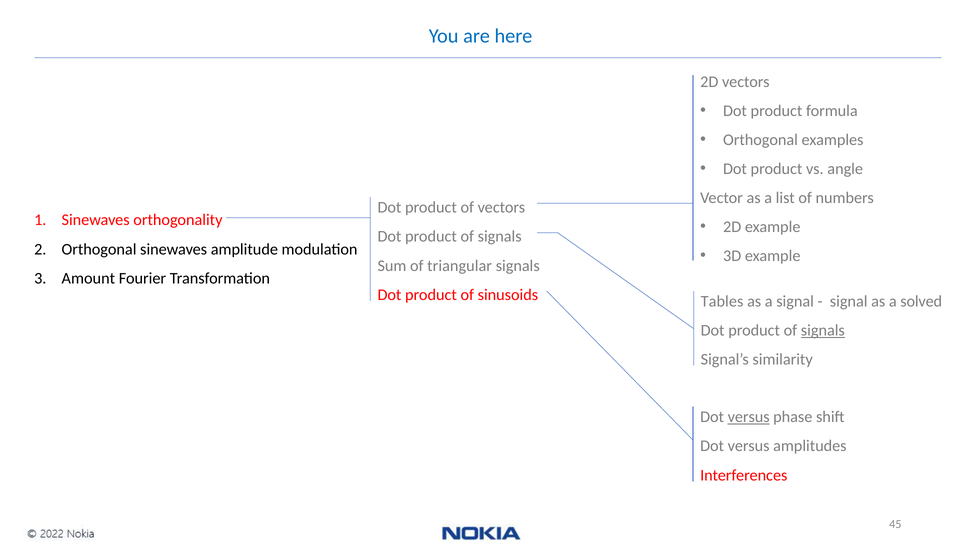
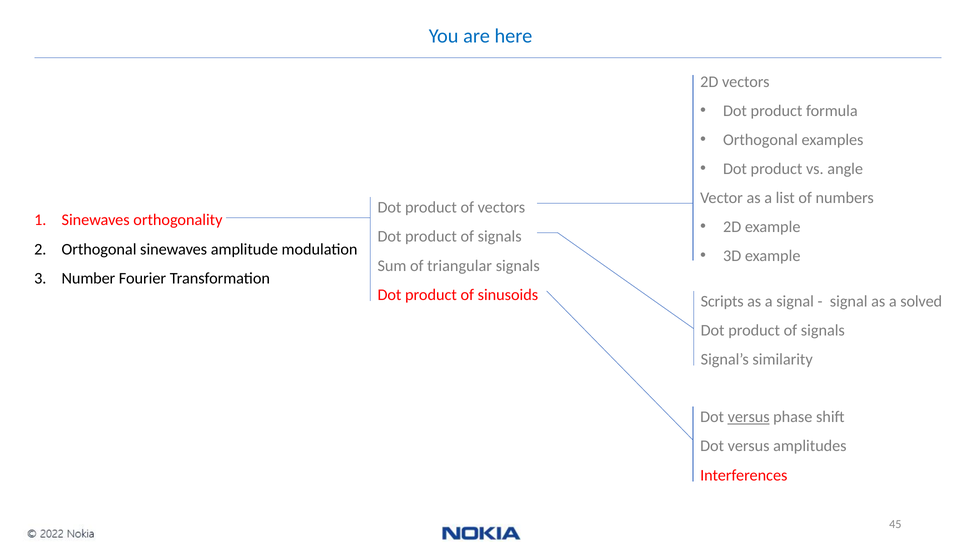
Amount: Amount -> Number (88, 279)
Tables: Tables -> Scripts (722, 301)
signals underline: present -> none (823, 330)
